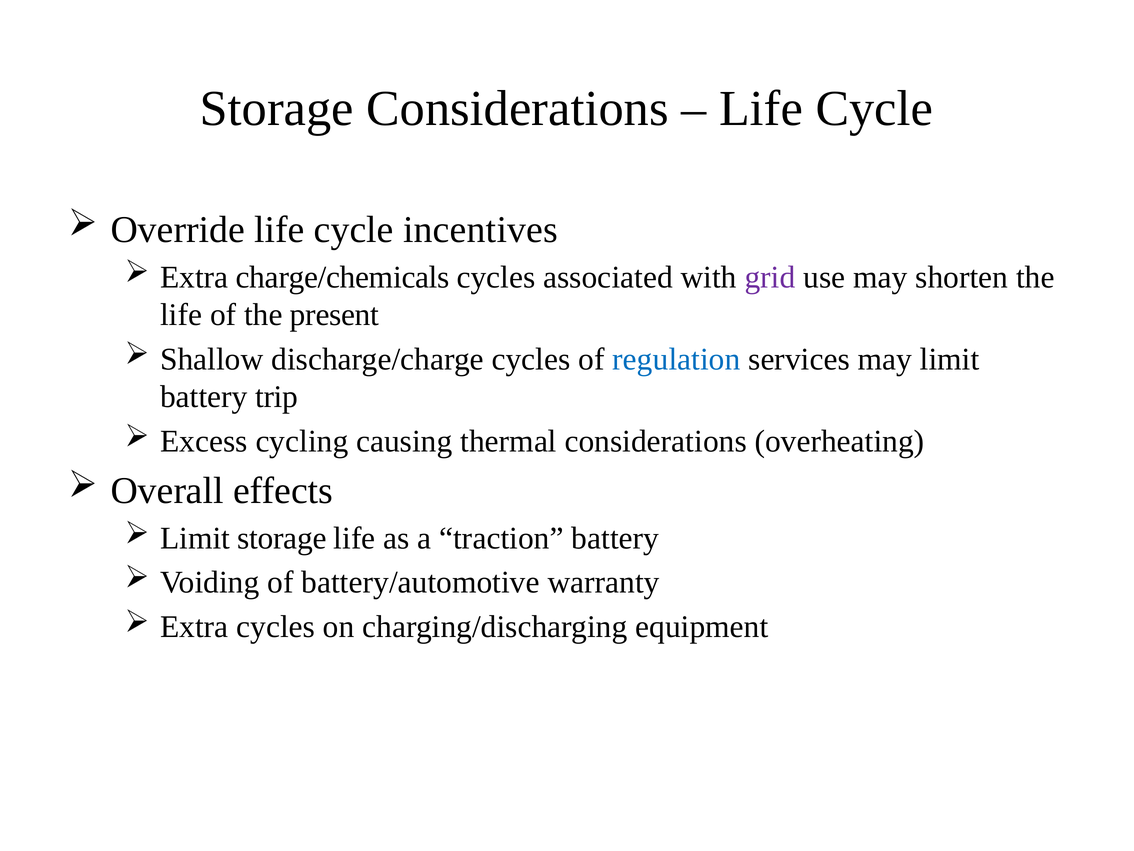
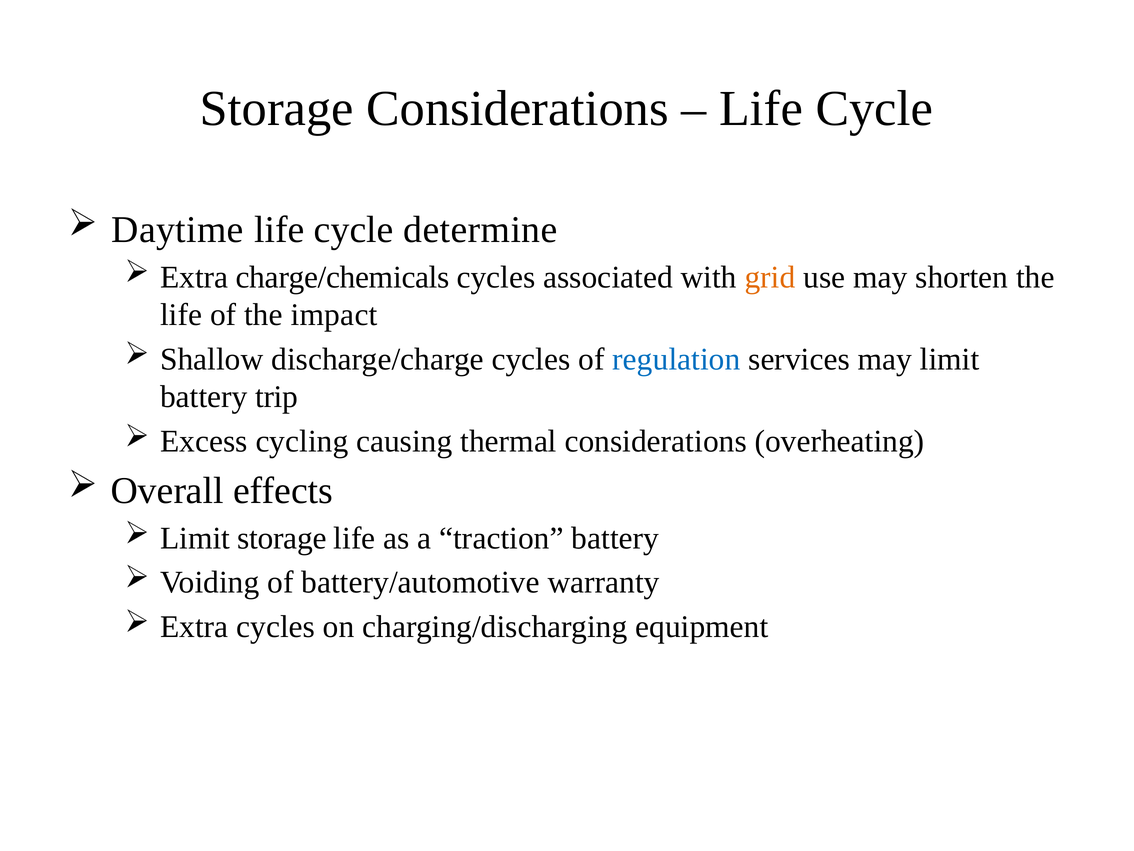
Override: Override -> Daytime (177, 229)
incentives: incentives -> determine (480, 229)
grid colour: purple -> orange (770, 277)
present: present -> impact (334, 315)
